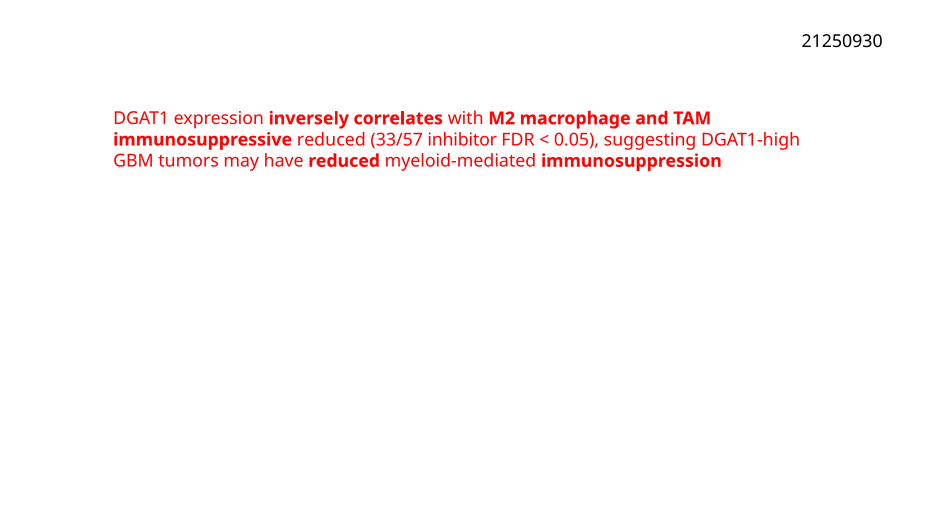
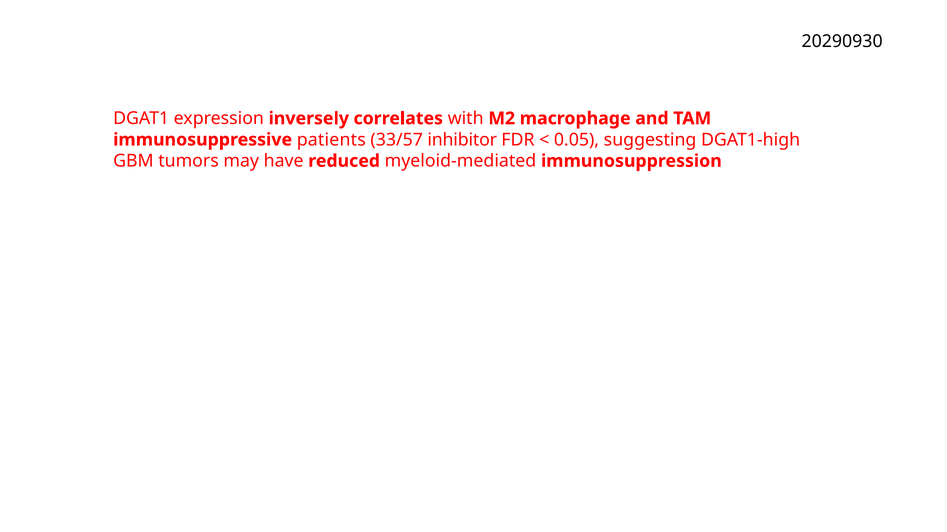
21250930: 21250930 -> 20290930 (842, 41)
immunosuppressive reduced: reduced -> patients (331, 140)
